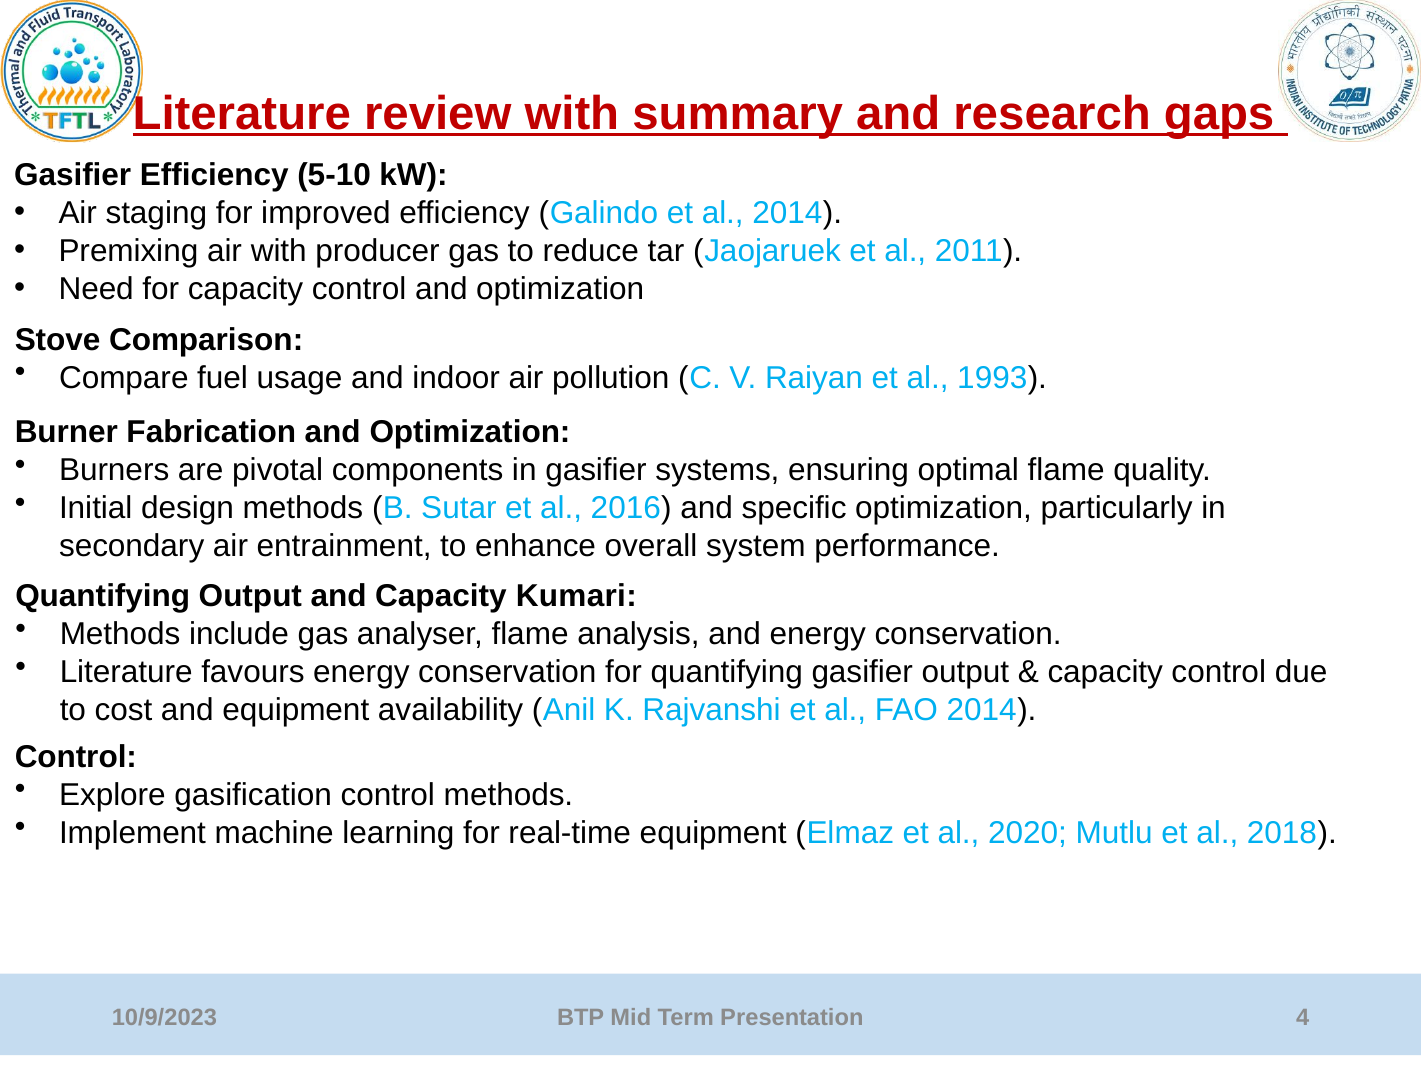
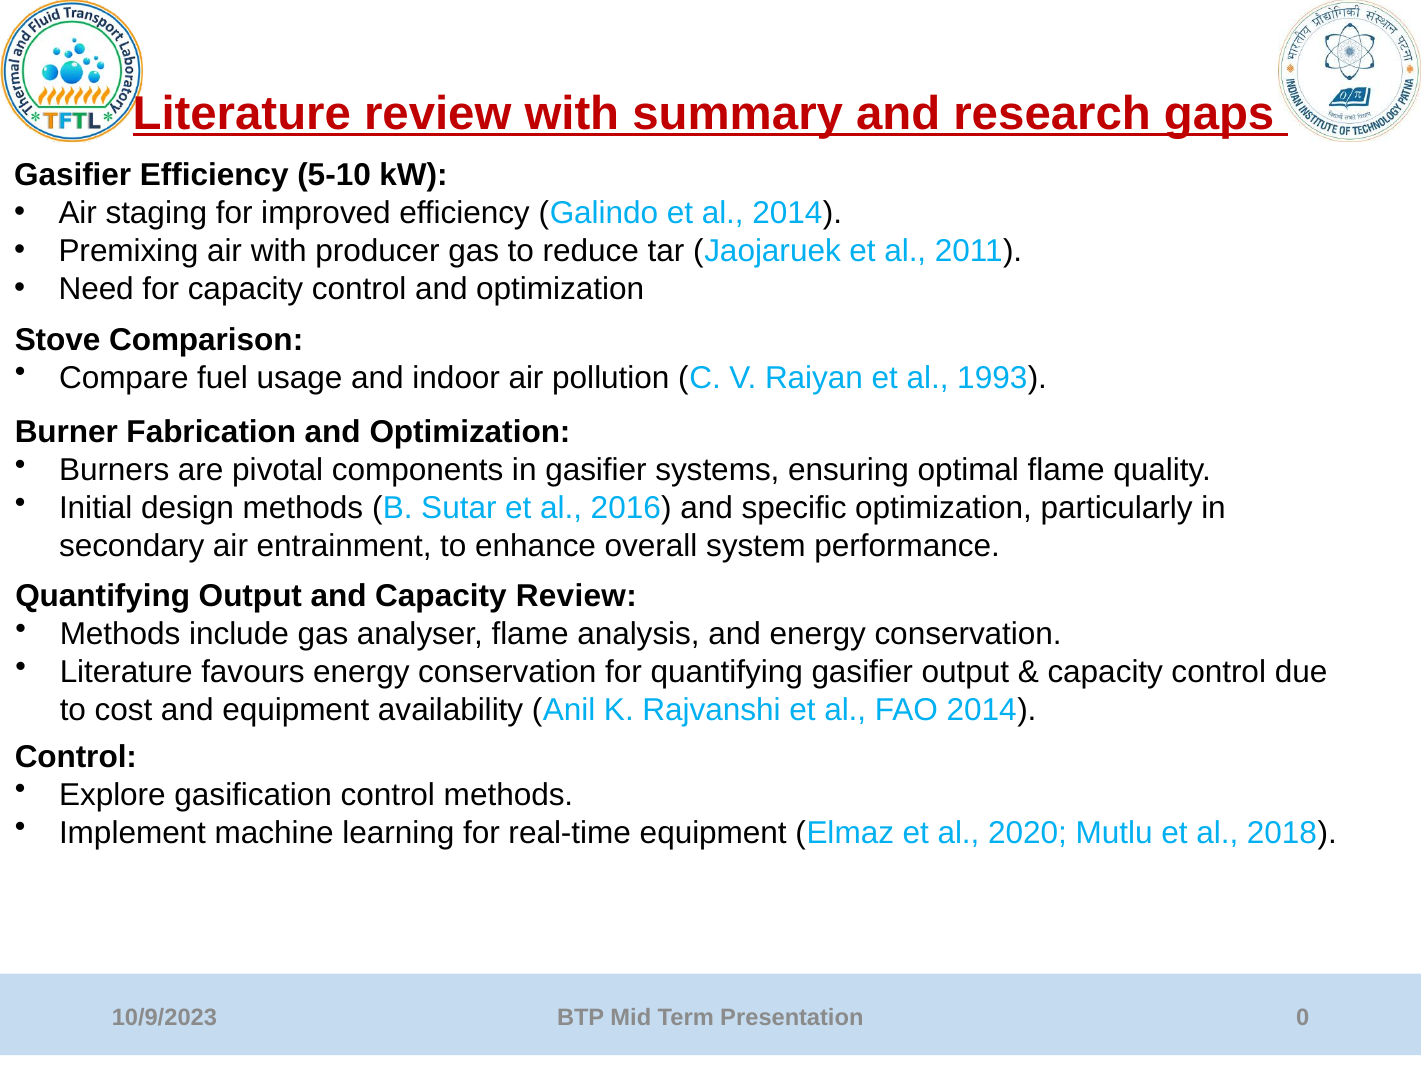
Capacity Kumari: Kumari -> Review (576, 596)
4: 4 -> 0 (1303, 1018)
